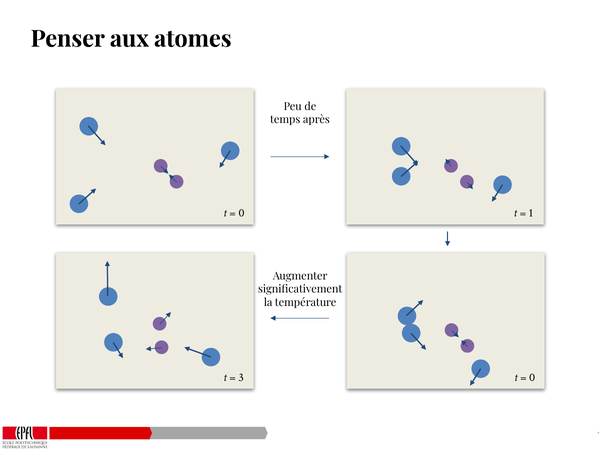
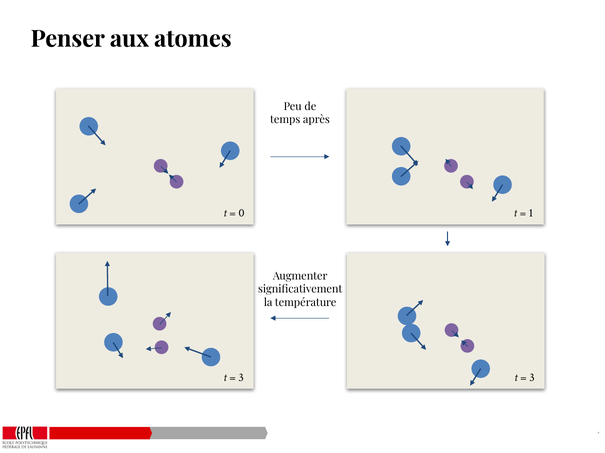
0: 0 -> 3 (532, 378)
